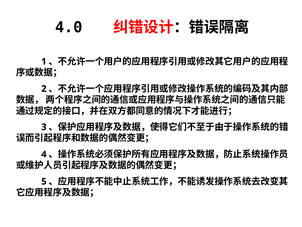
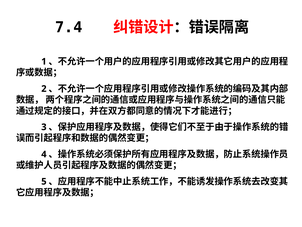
4.0: 4.0 -> 7.4 (69, 27)
